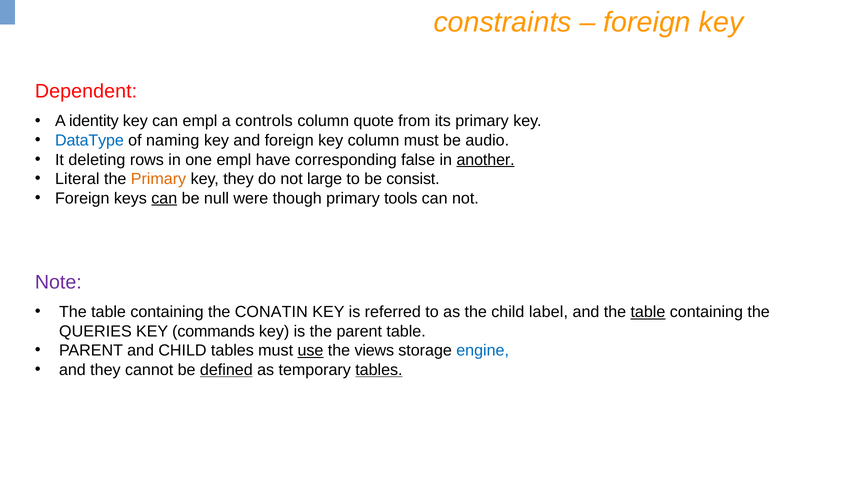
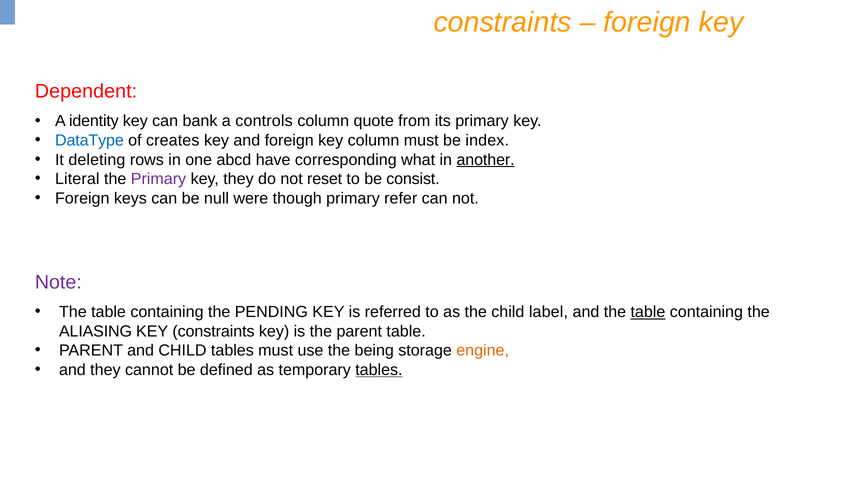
can empl: empl -> bank (200, 121)
naming: naming -> creates (173, 140)
audio: audio -> index (487, 140)
one empl: empl -> abcd (234, 160)
false: false -> what (418, 160)
Primary colour: orange -> purple (158, 179)
large: large -> reset (325, 179)
can underline: present -> none (164, 198)
tools: tools -> refer (401, 198)
CONATIN: CONATIN -> PENDING (271, 312)
QUERIES: QUERIES -> ALIASING (96, 331)
KEY commands: commands -> constraints (213, 331)
use underline: present -> none (310, 351)
views: views -> being (374, 351)
engine colour: blue -> orange (483, 351)
defined underline: present -> none (226, 370)
